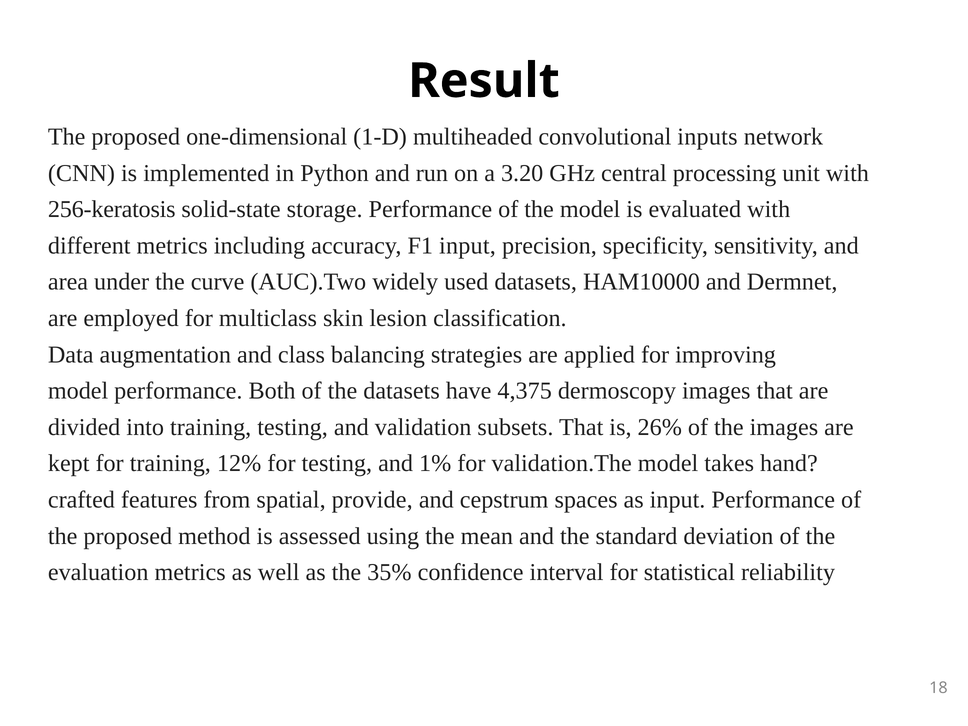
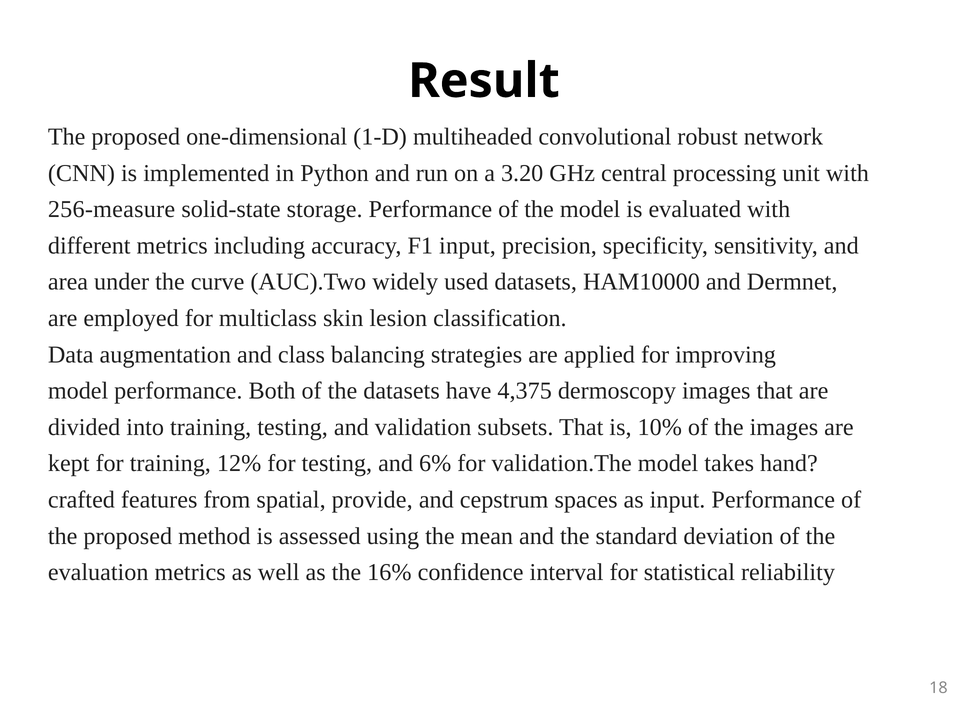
inputs: inputs -> robust (708, 137)
256-keratosis: 256-keratosis -> 256-measure (112, 209)
26%: 26% -> 10% (660, 427)
1%: 1% -> 6% (435, 463)
35%: 35% -> 16% (389, 572)
